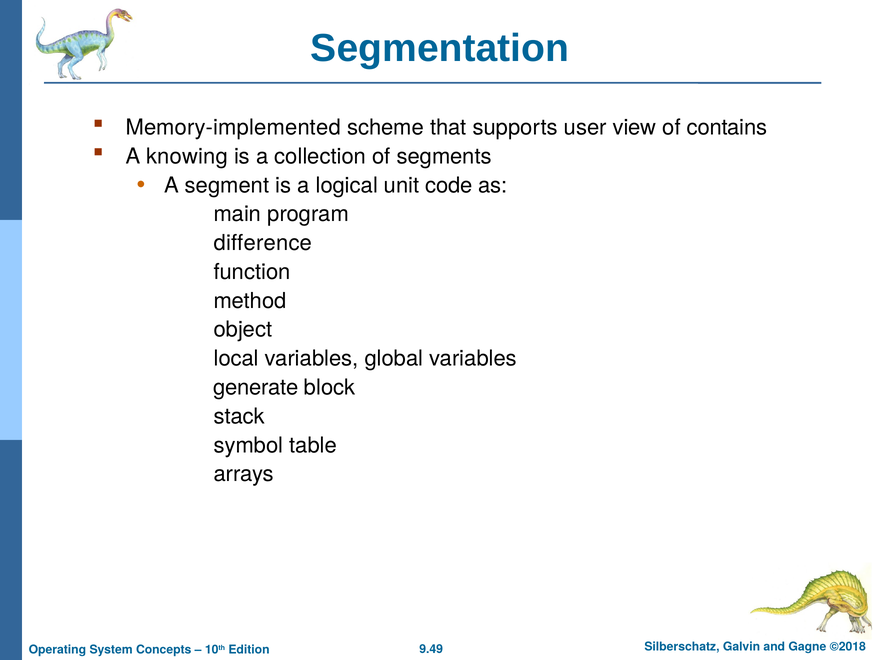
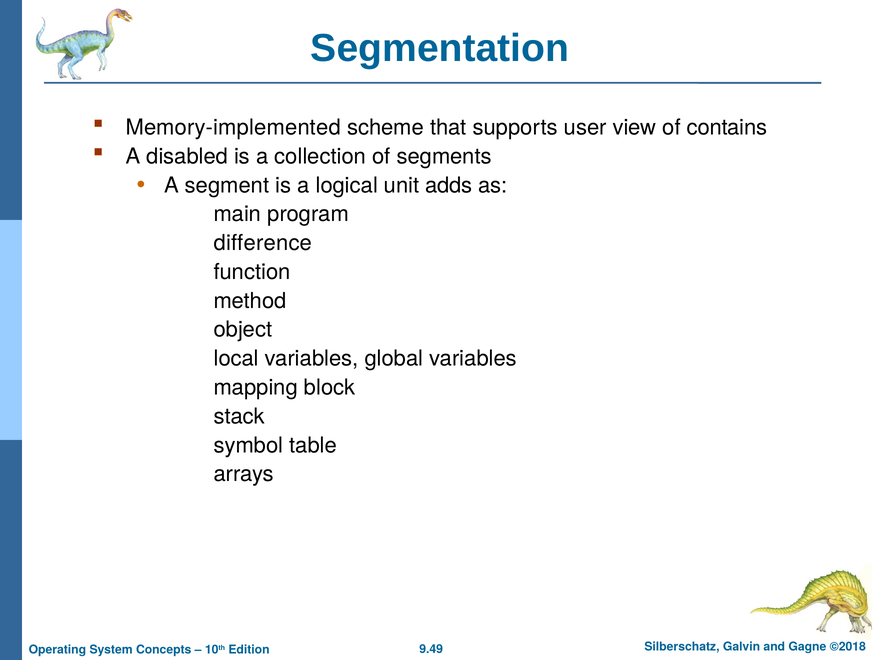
knowing: knowing -> disabled (187, 156)
code: code -> adds (449, 185)
generate: generate -> mapping (256, 388)
